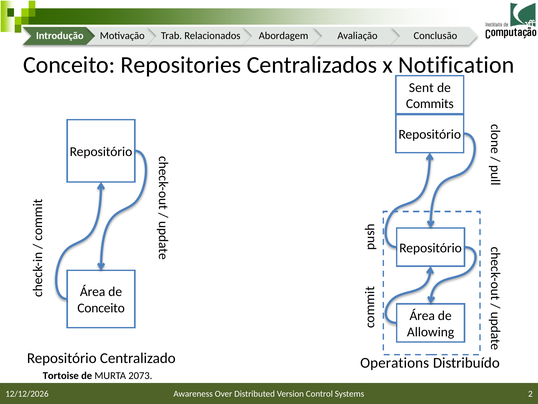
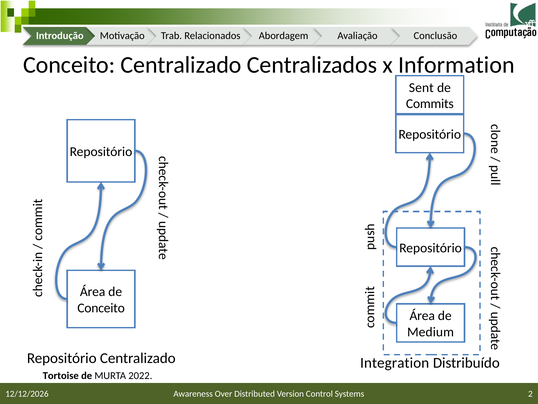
Conceito Repositories: Repositories -> Centralizado (181, 65)
Notification: Notification -> Information (456, 65)
Allowing: Allowing -> Medium (431, 331)
Operations: Operations -> Integration (395, 362)
2073: 2073 -> 2022 (140, 375)
